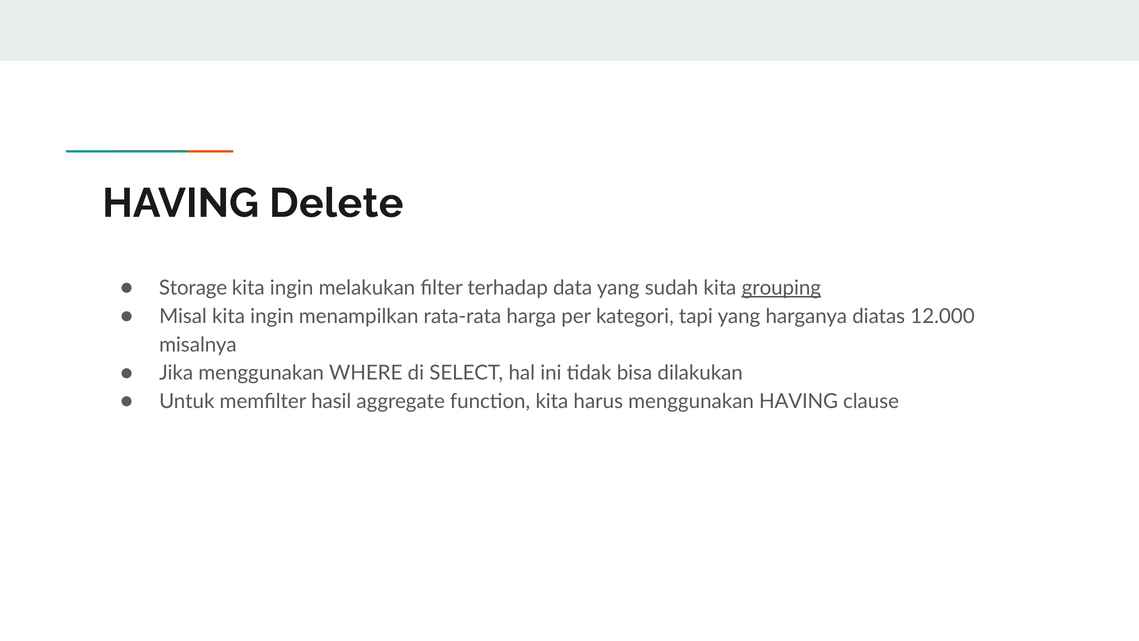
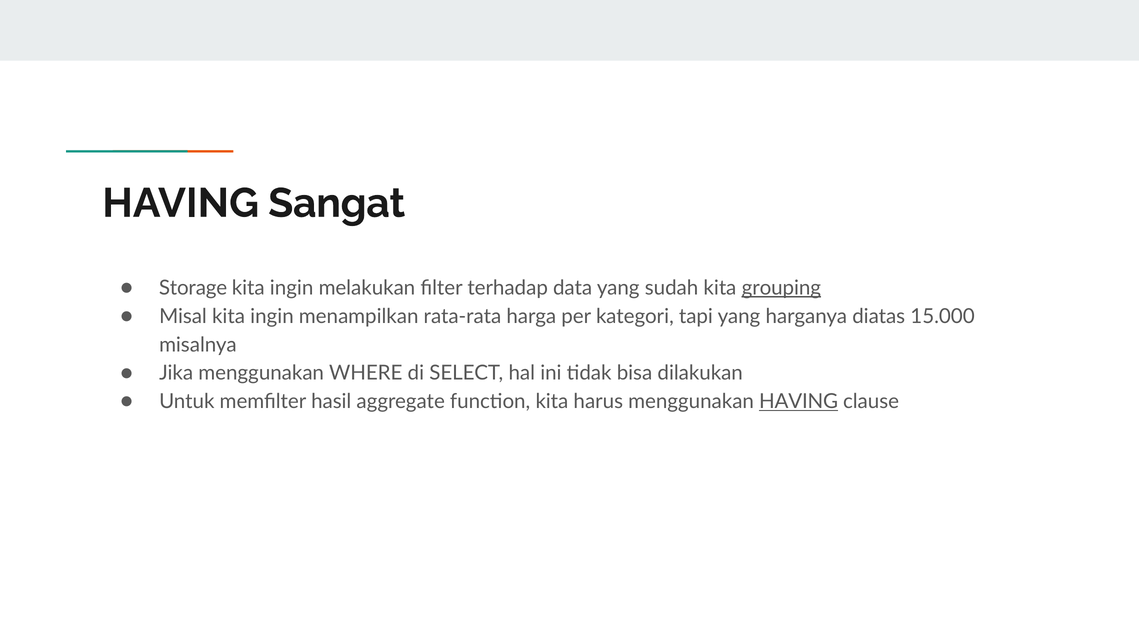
Delete: Delete -> Sangat (337, 203)
12.000: 12.000 -> 15.000 (943, 316)
HAVING underline: none -> present (799, 401)
